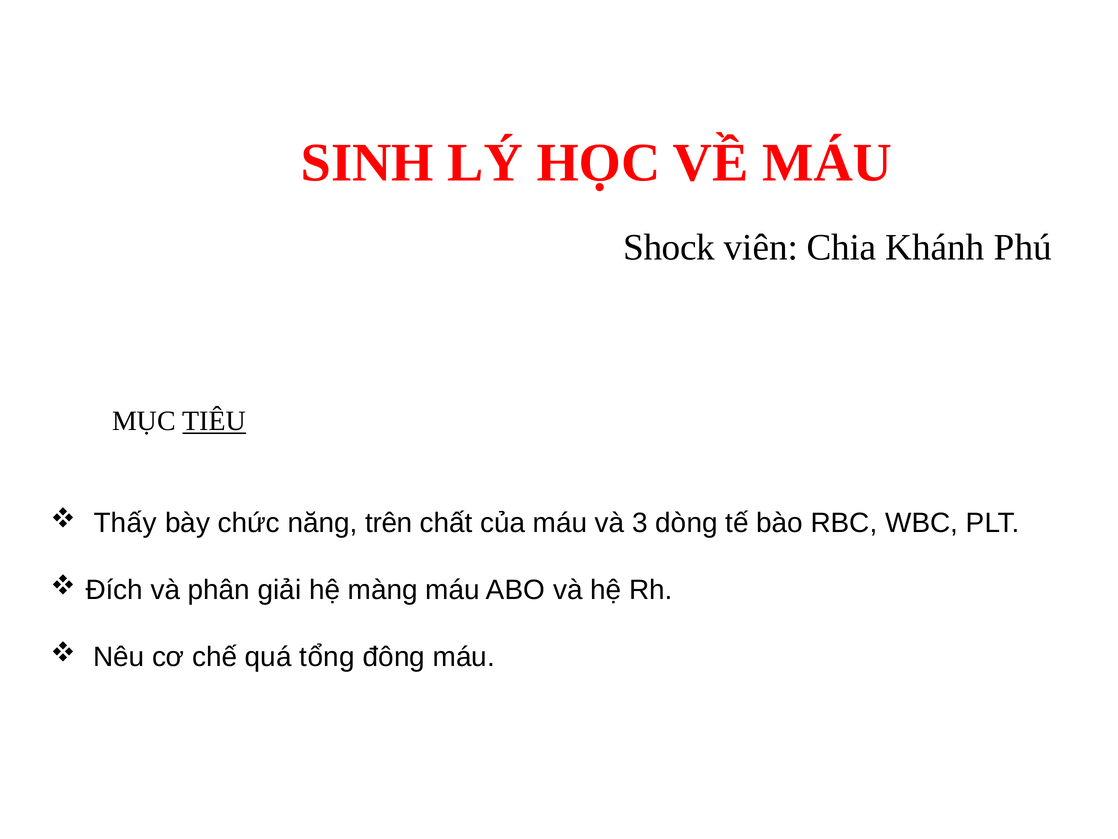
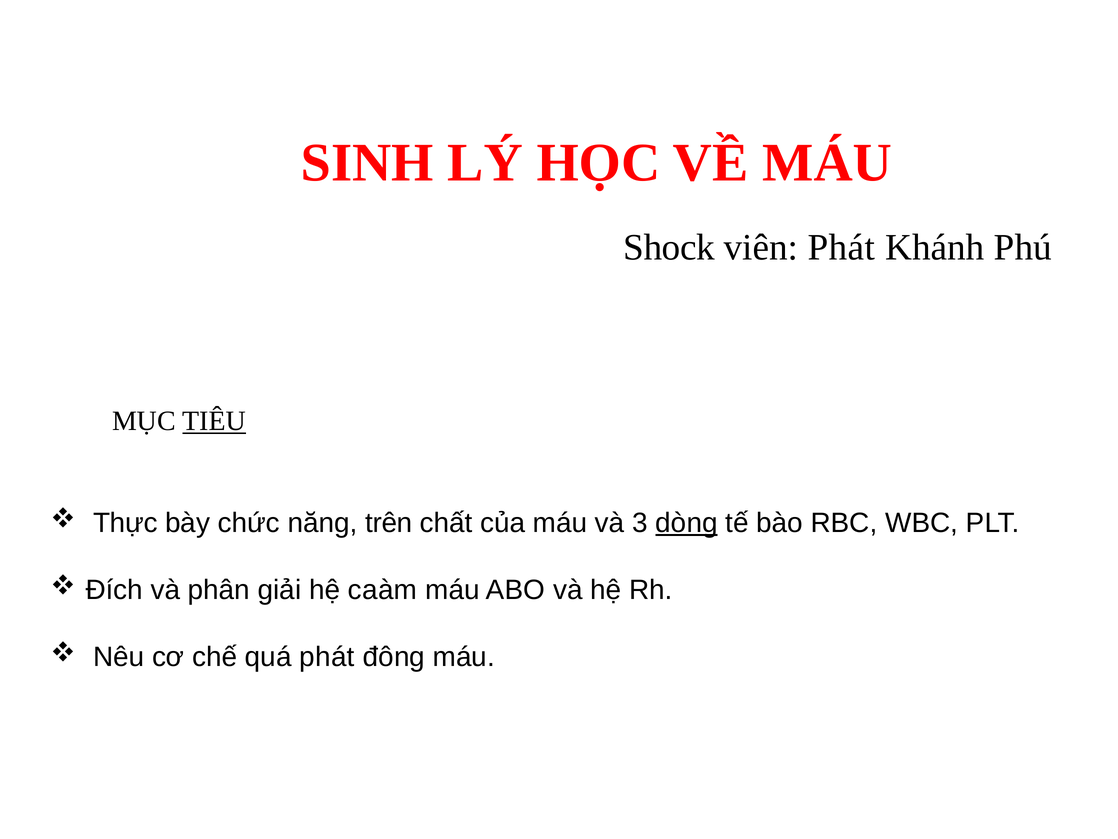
viên Chia: Chia -> Phát (841, 247)
Thấy: Thấy -> Thực (125, 523)
dòng underline: none -> present (687, 523)
màng: màng -> caàm (383, 590)
quá tổng: tổng -> phát (327, 657)
